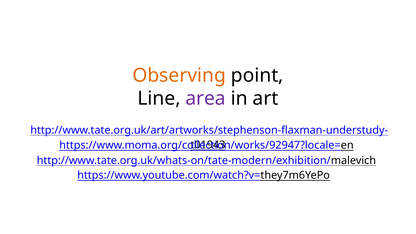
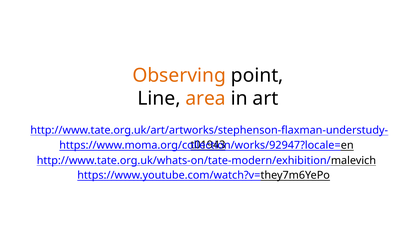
area colour: purple -> orange (206, 99)
